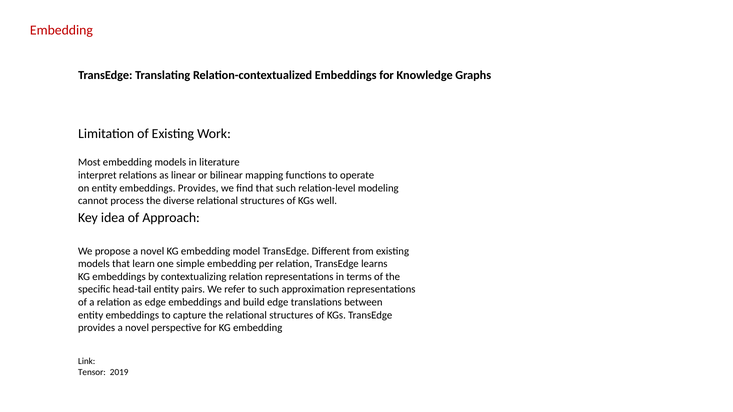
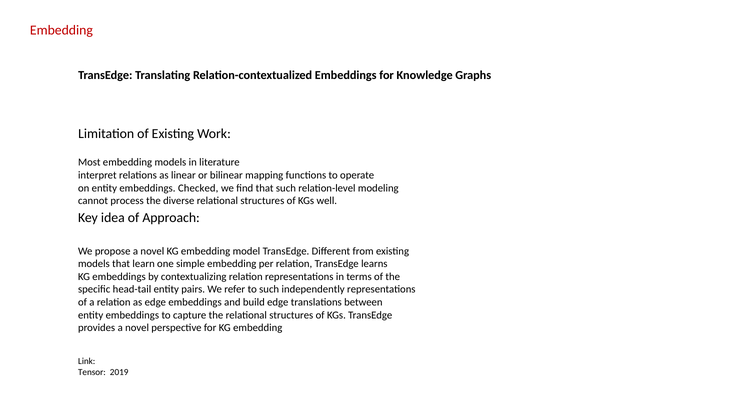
embeddings Provides: Provides -> Checked (198, 188)
approximation: approximation -> independently (313, 290)
